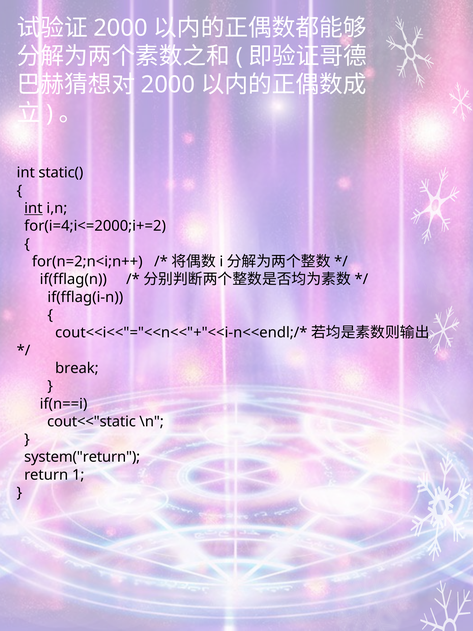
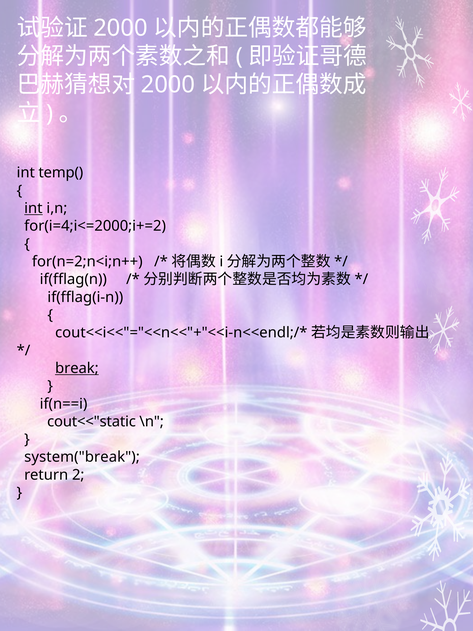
static(: static( -> temp( (61, 173)
break underline: none -> present (77, 368)
system("return: system("return -> system("break (82, 457)
1: 1 -> 2 (78, 475)
